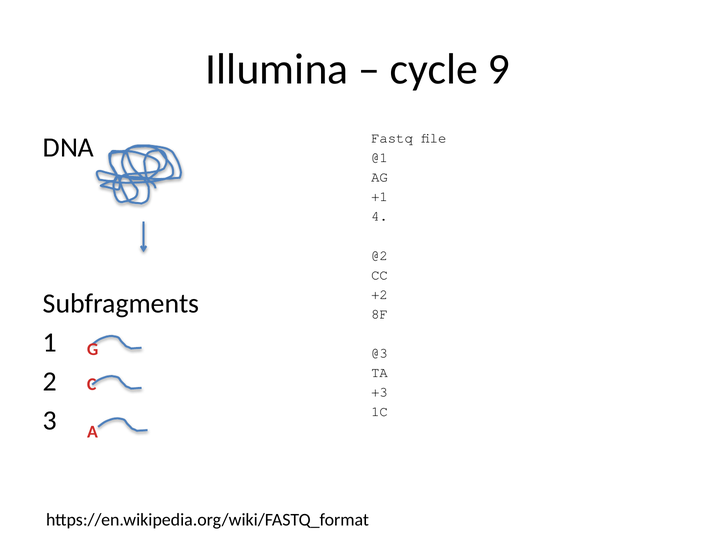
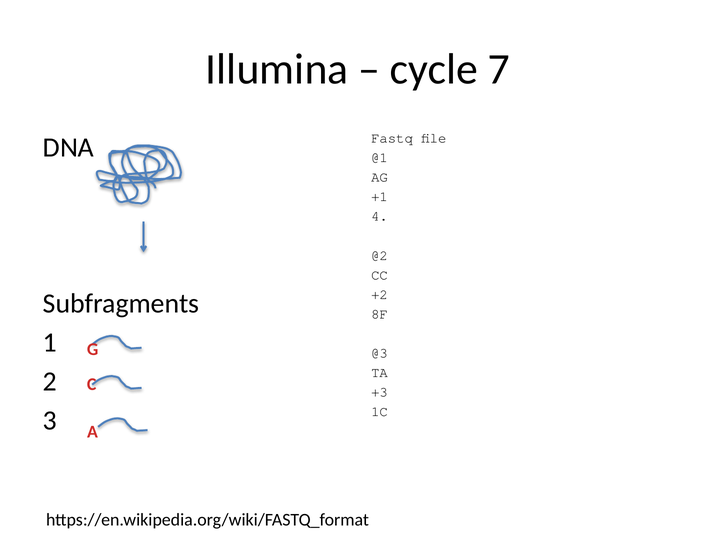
9: 9 -> 7 (499, 69)
